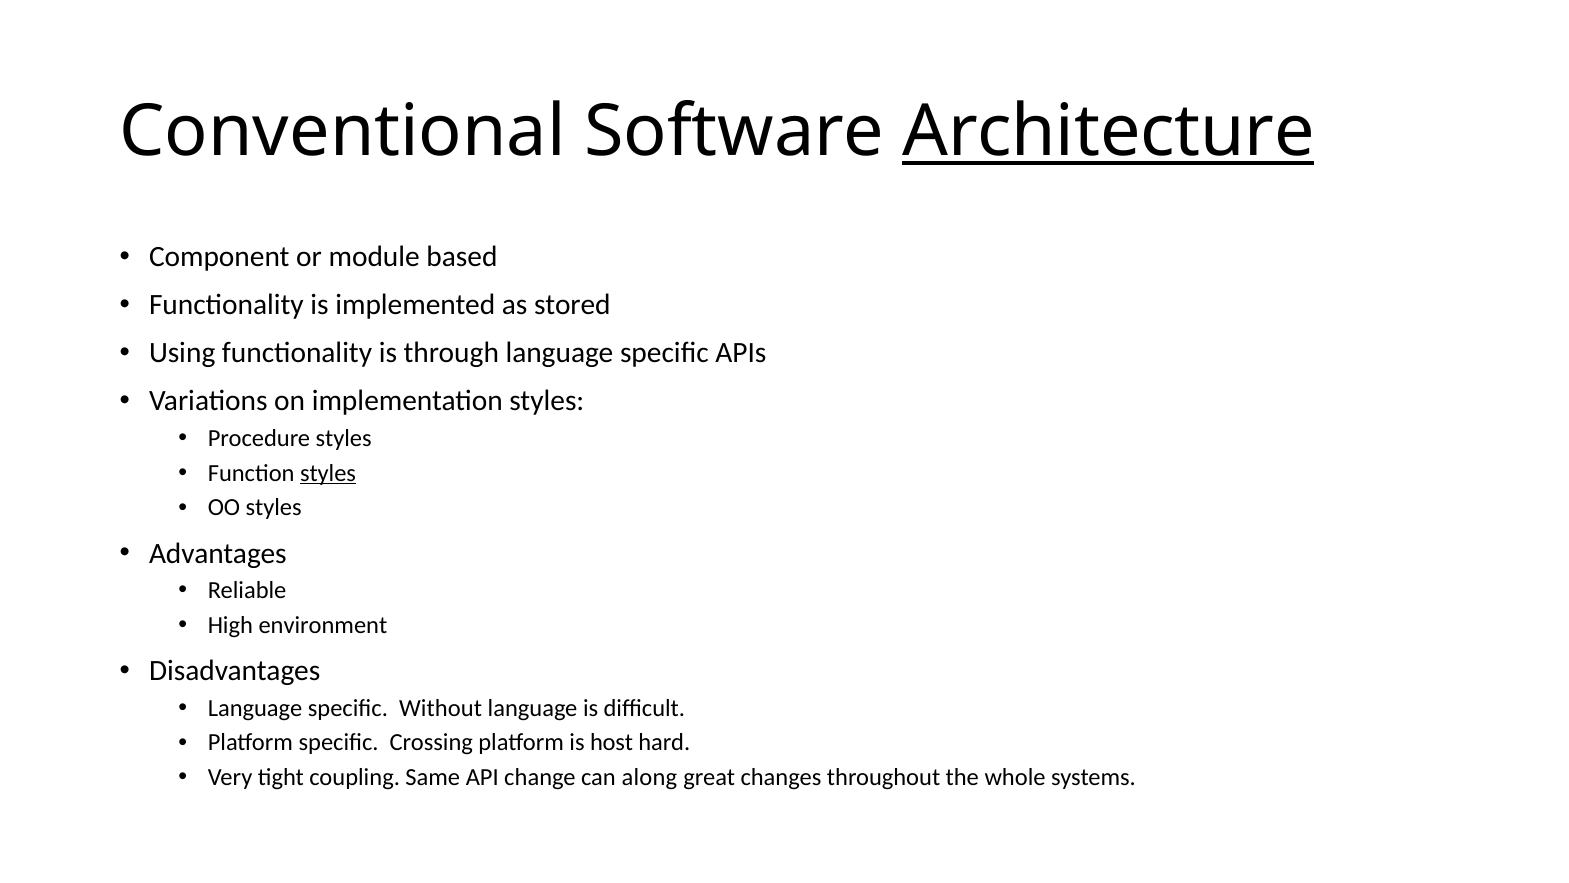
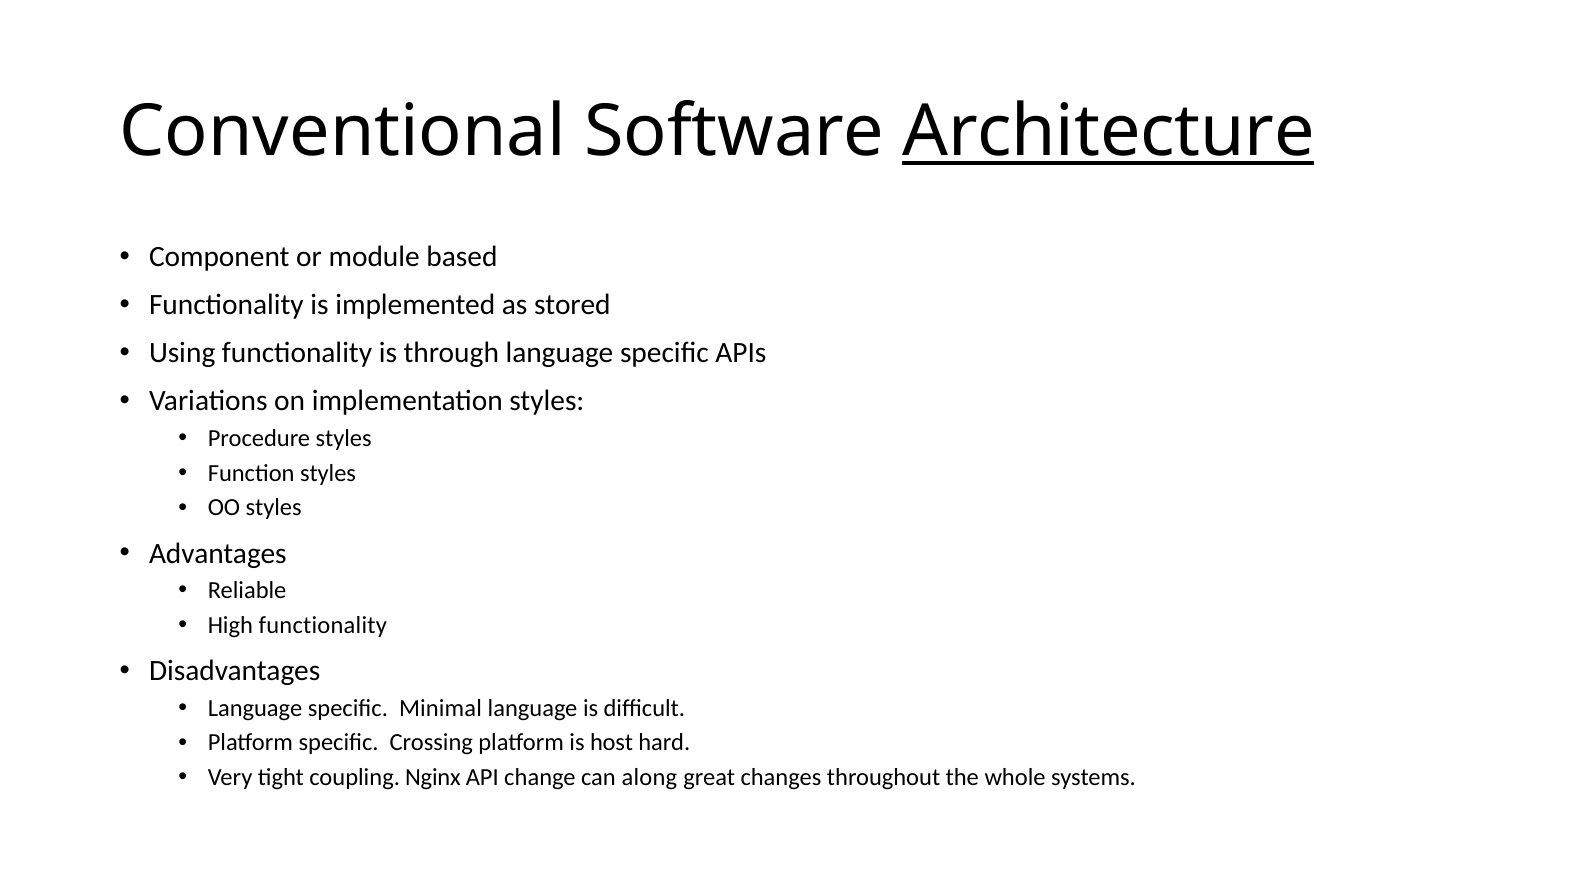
styles underline: present -> none (328, 473)
High environment: environment -> functionality (323, 625)
Without: Without -> Minimal (441, 708)
Same: Same -> Nginx (433, 777)
